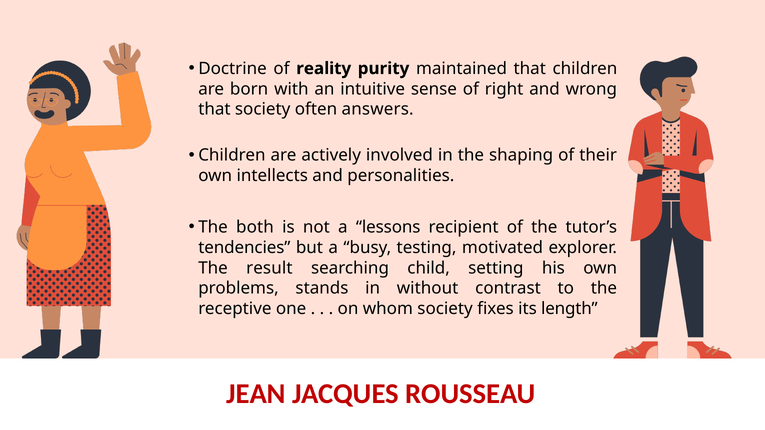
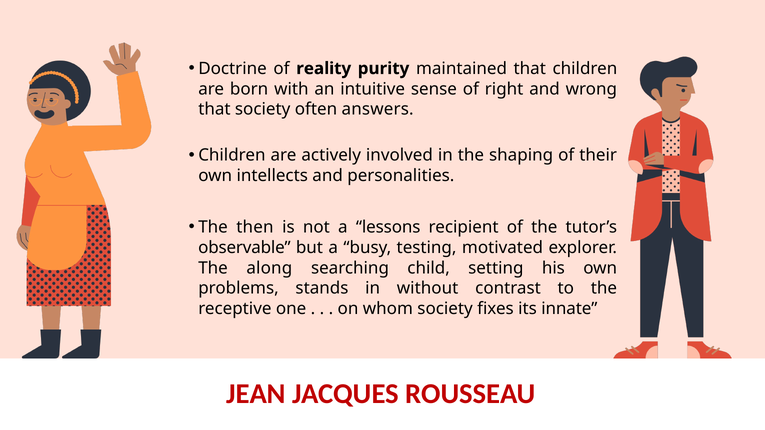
both: both -> then (255, 227)
tendencies: tendencies -> observable (244, 248)
result: result -> along (269, 268)
length: length -> innate (569, 309)
